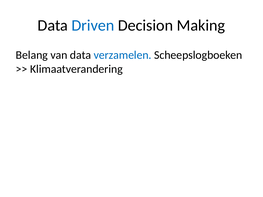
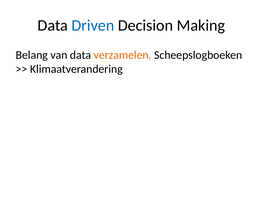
verzamelen colour: blue -> orange (123, 55)
